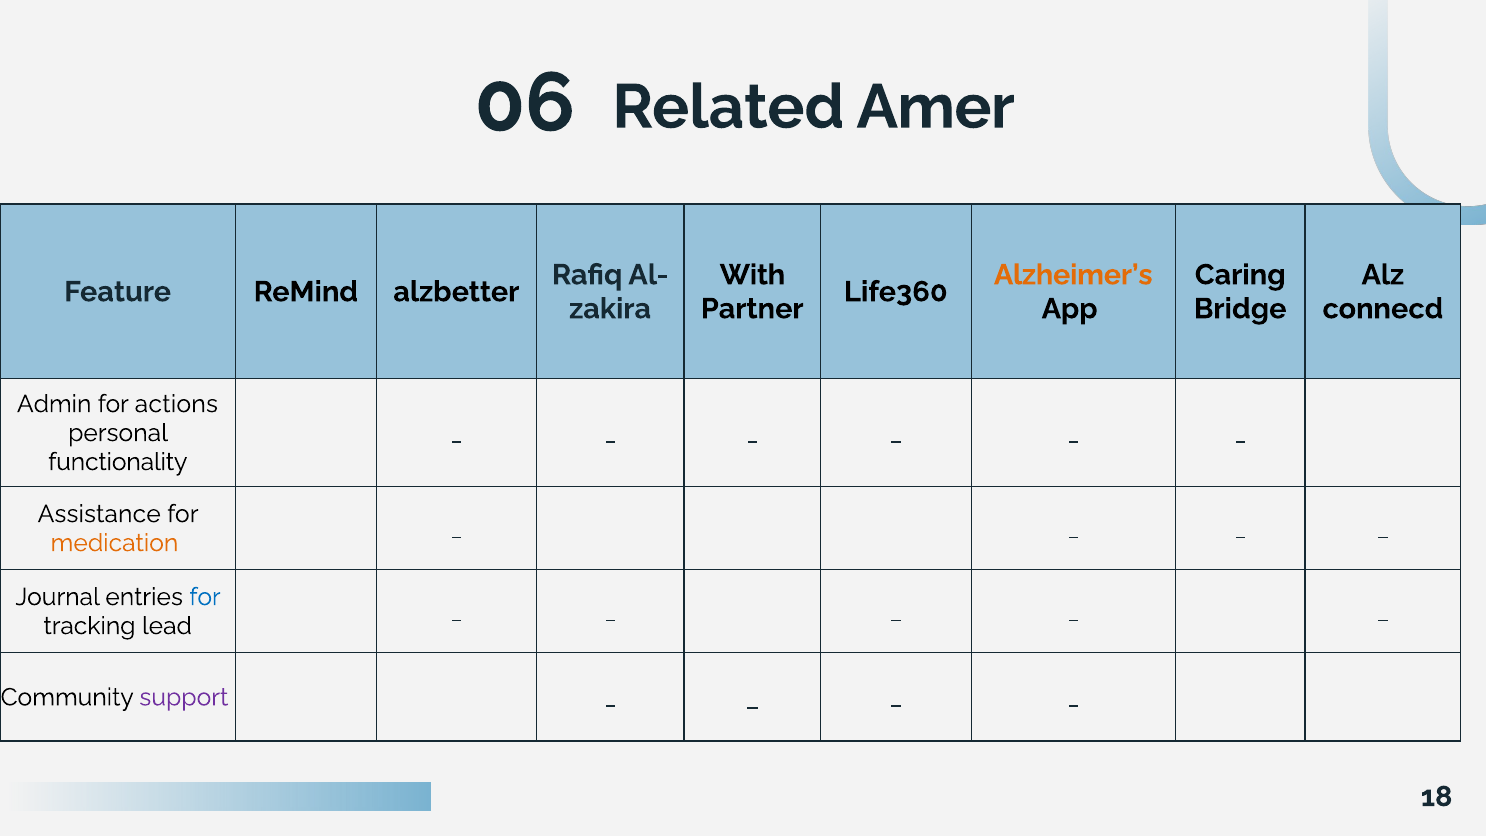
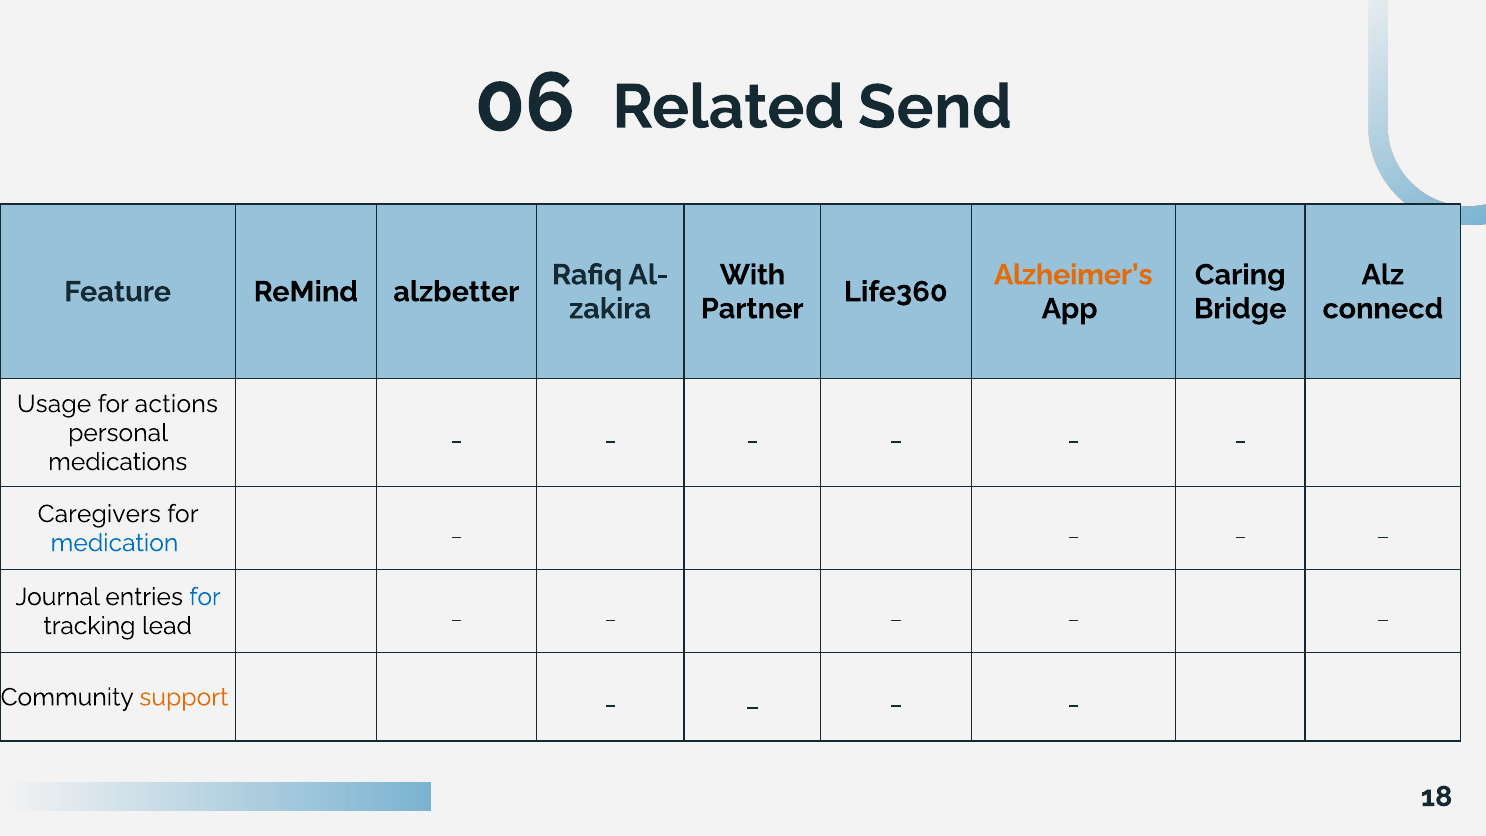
Amer: Amer -> Send (935, 107)
Admin: Admin -> Usage (54, 404)
functionality: functionality -> medications (118, 462)
Assistance: Assistance -> Caregivers (99, 514)
medication colour: orange -> blue (114, 543)
support colour: purple -> orange (184, 697)
